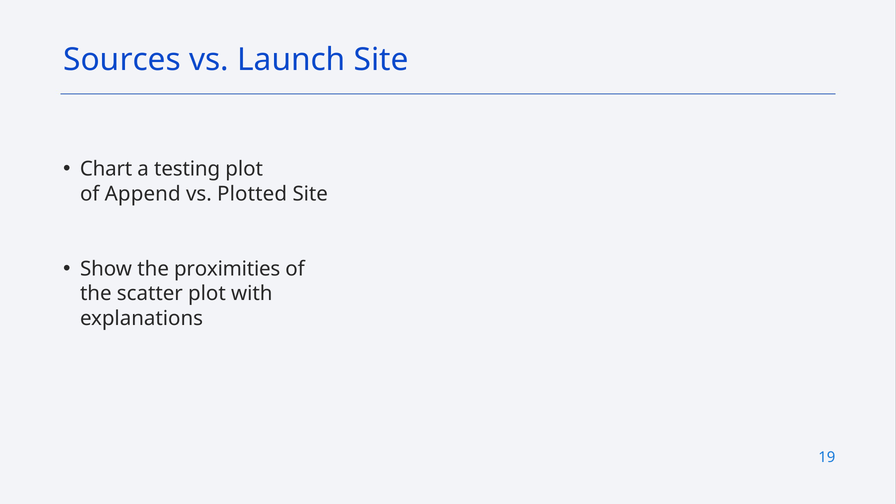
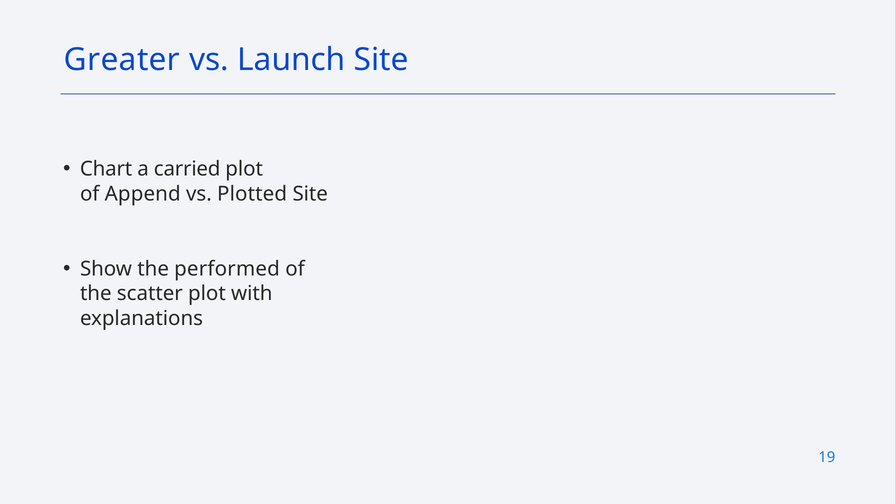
Sources: Sources -> Greater (122, 60)
testing: testing -> carried (187, 169)
proximities: proximities -> performed (227, 269)
